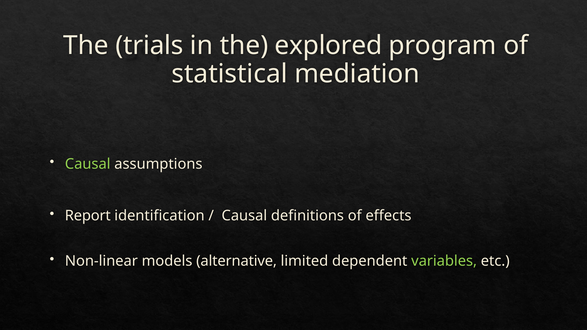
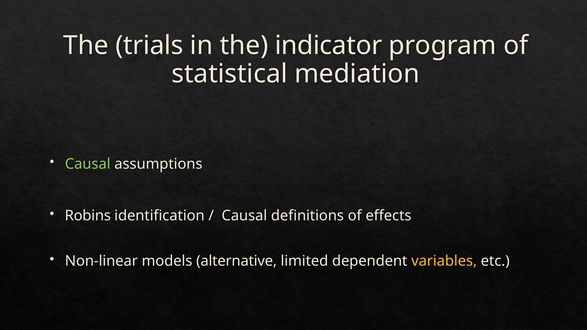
explored: explored -> indicator (328, 46)
Report: Report -> Robins (88, 216)
variables colour: light green -> yellow (444, 261)
